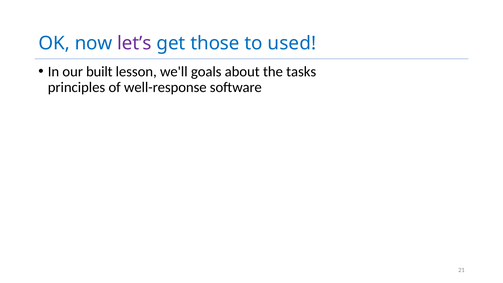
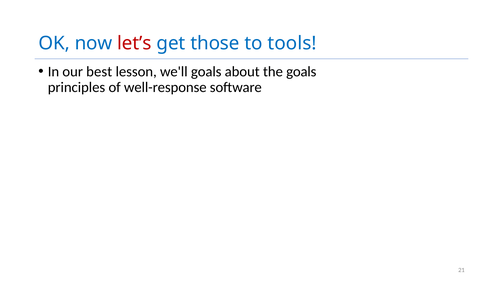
let’s colour: purple -> red (134, 43)
used: used -> tools (292, 43)
built: built -> best (99, 72)
the tasks: tasks -> goals (301, 72)
